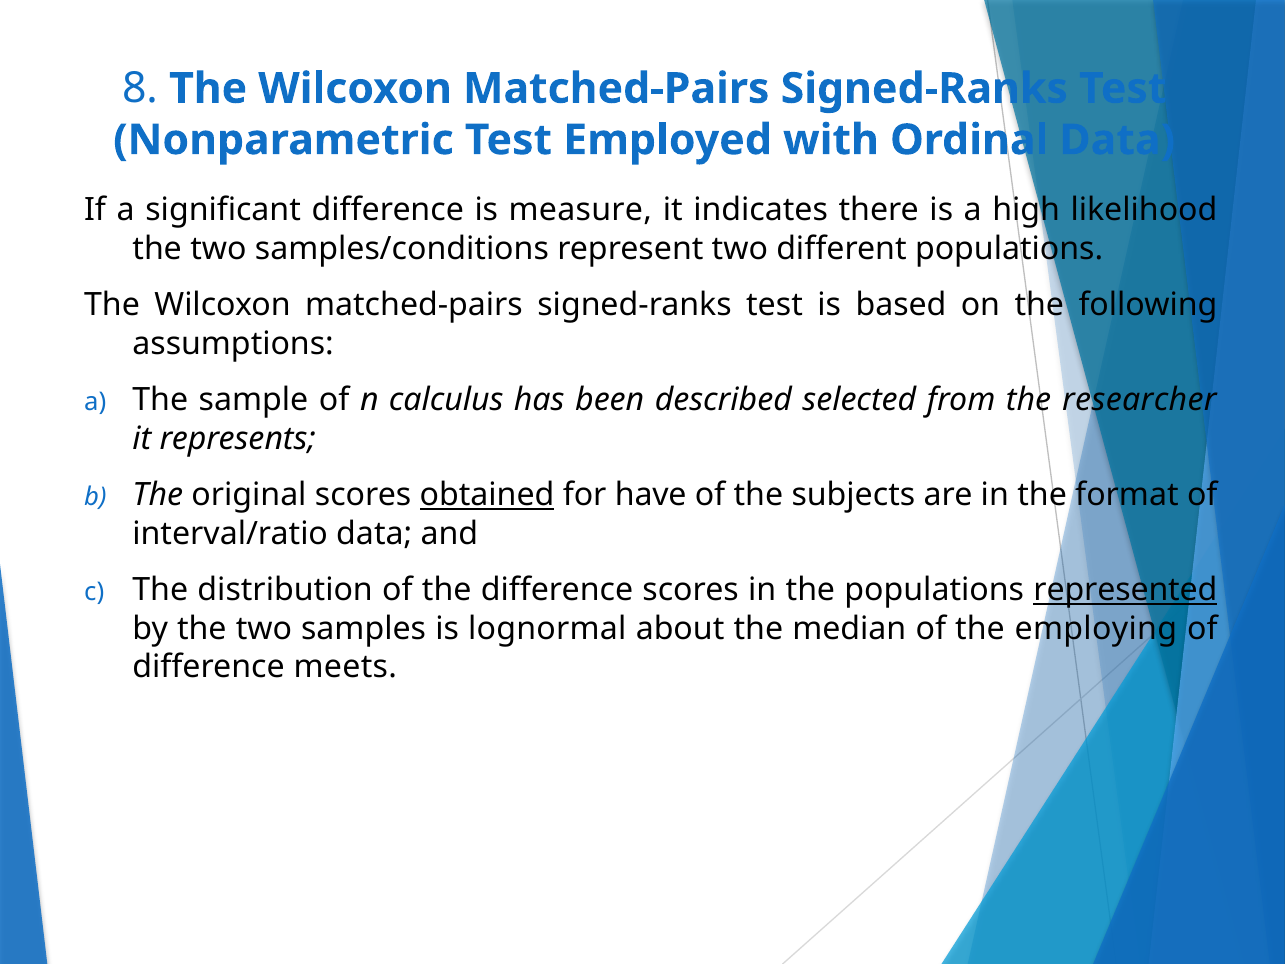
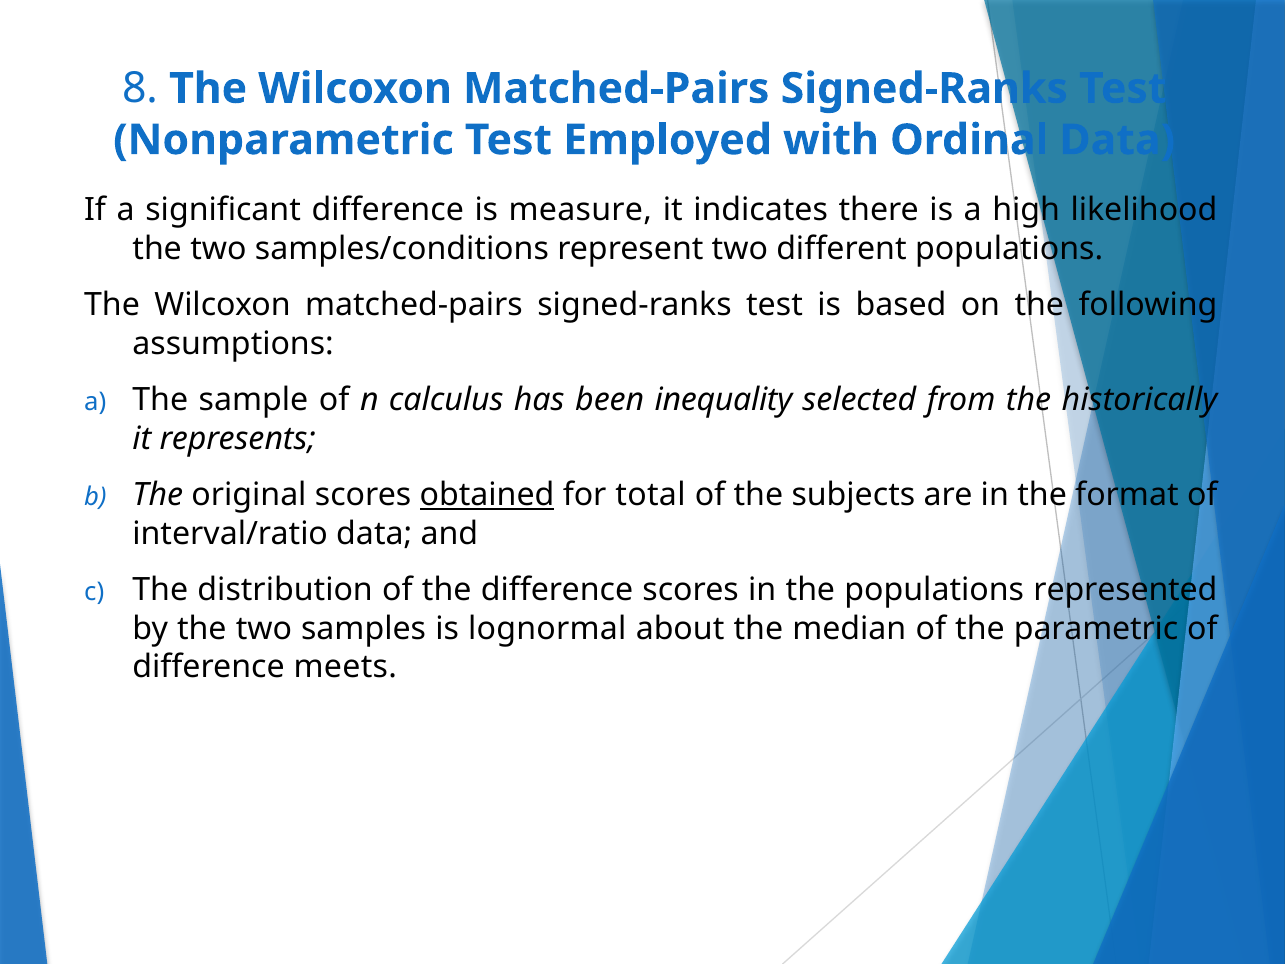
described: described -> inequality (723, 400)
researcher: researcher -> historically (1140, 400)
have: have -> total (650, 495)
represented underline: present -> none (1125, 590)
employing: employing -> parametric (1096, 628)
